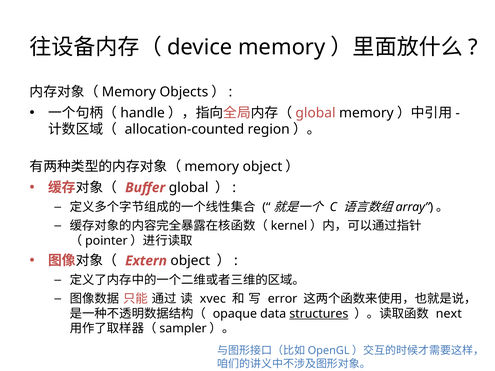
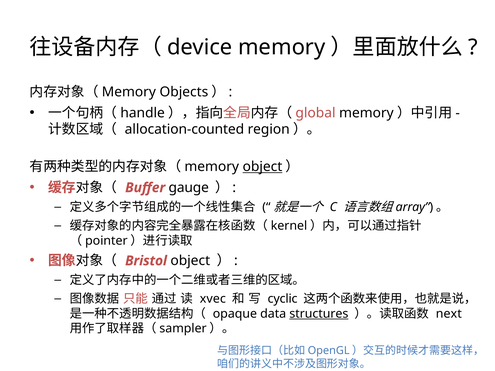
object underline: none -> present (262, 167)
Buffer global: global -> gauge (189, 188)
Extern: Extern -> Bristol (146, 261)
error: error -> cyclic (283, 299)
